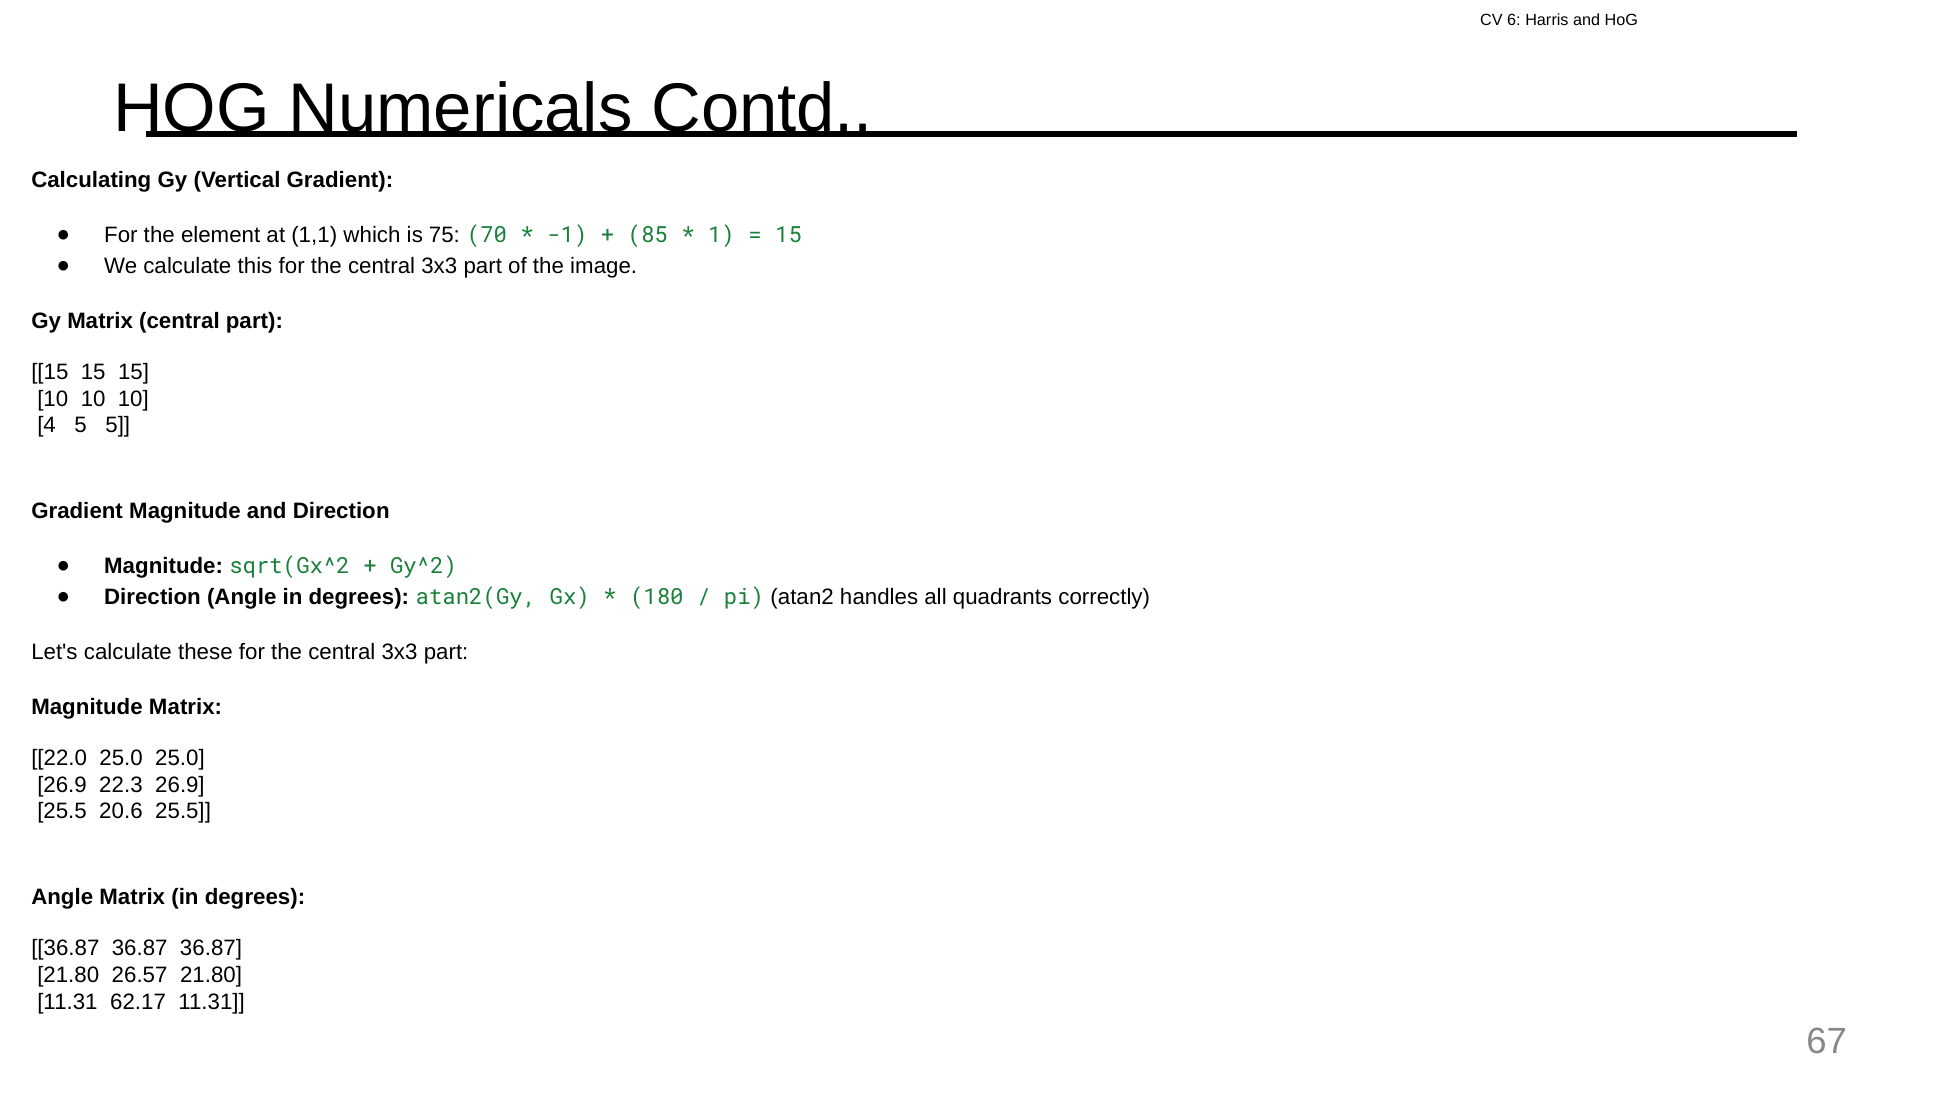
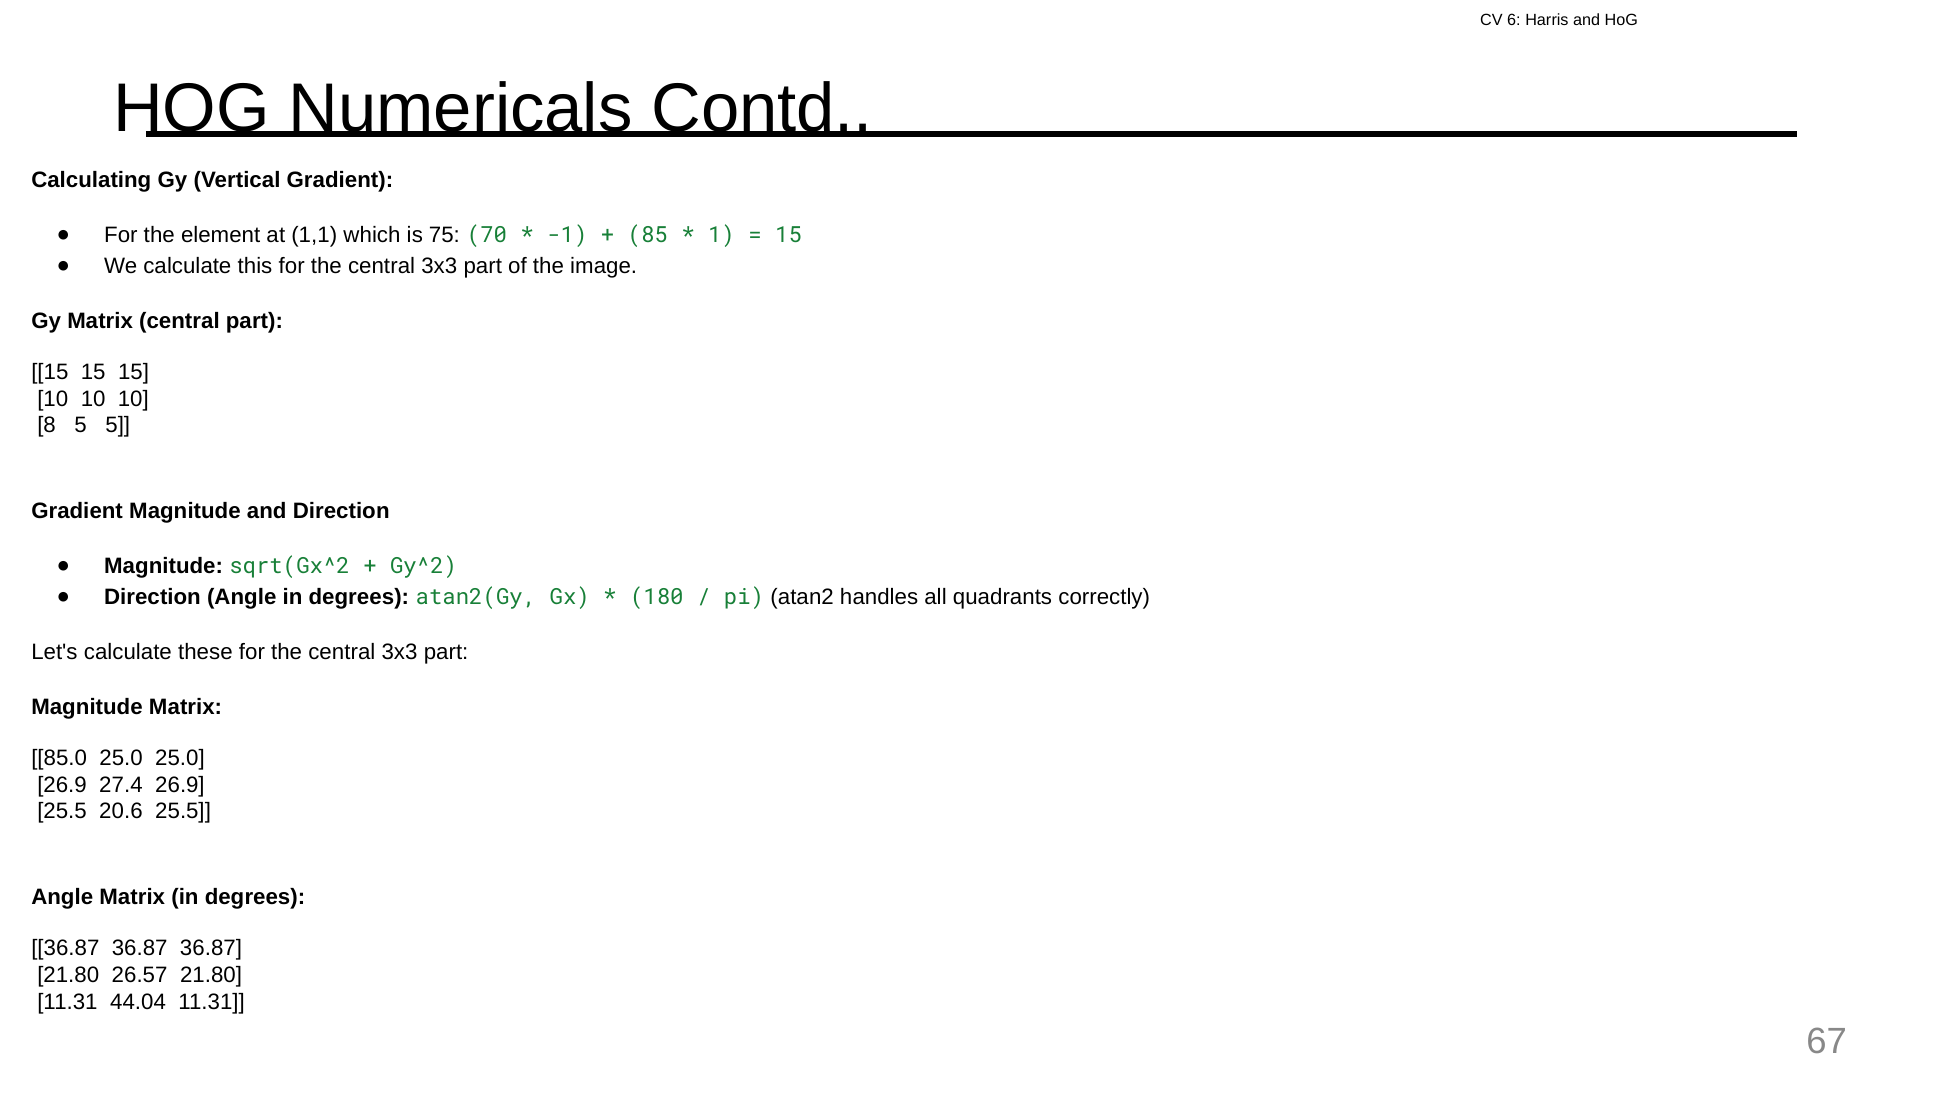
4: 4 -> 8 (47, 425)
22.0: 22.0 -> 85.0 (59, 758)
22.3: 22.3 -> 27.4 (121, 784)
62.17: 62.17 -> 44.04 (138, 1001)
